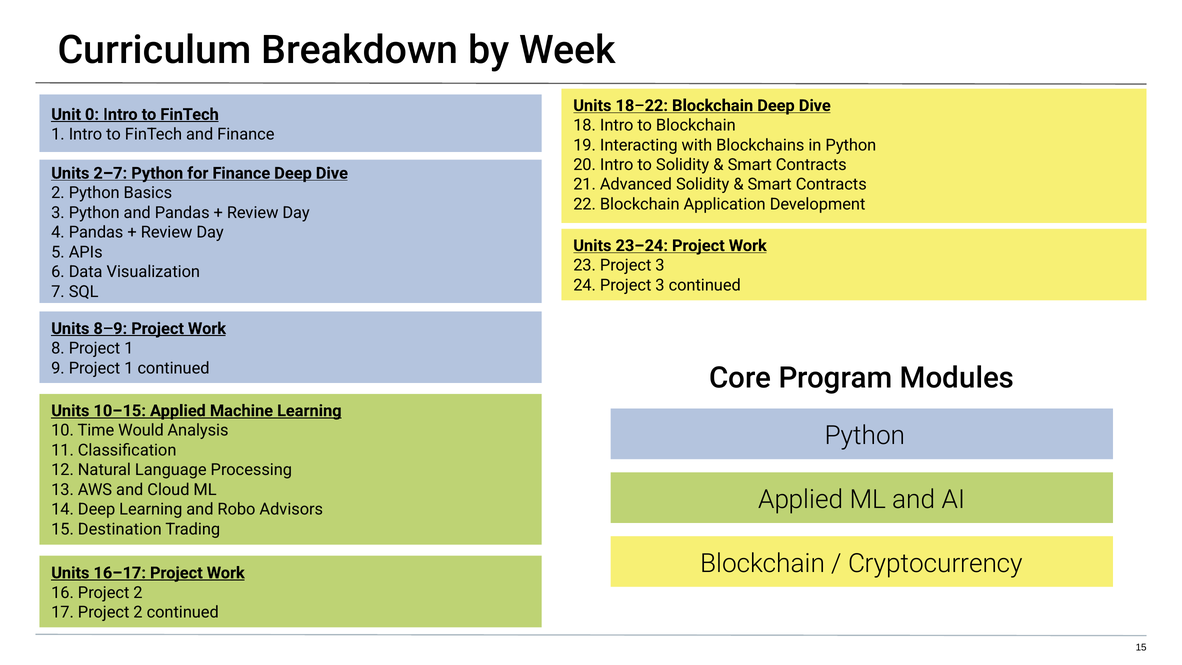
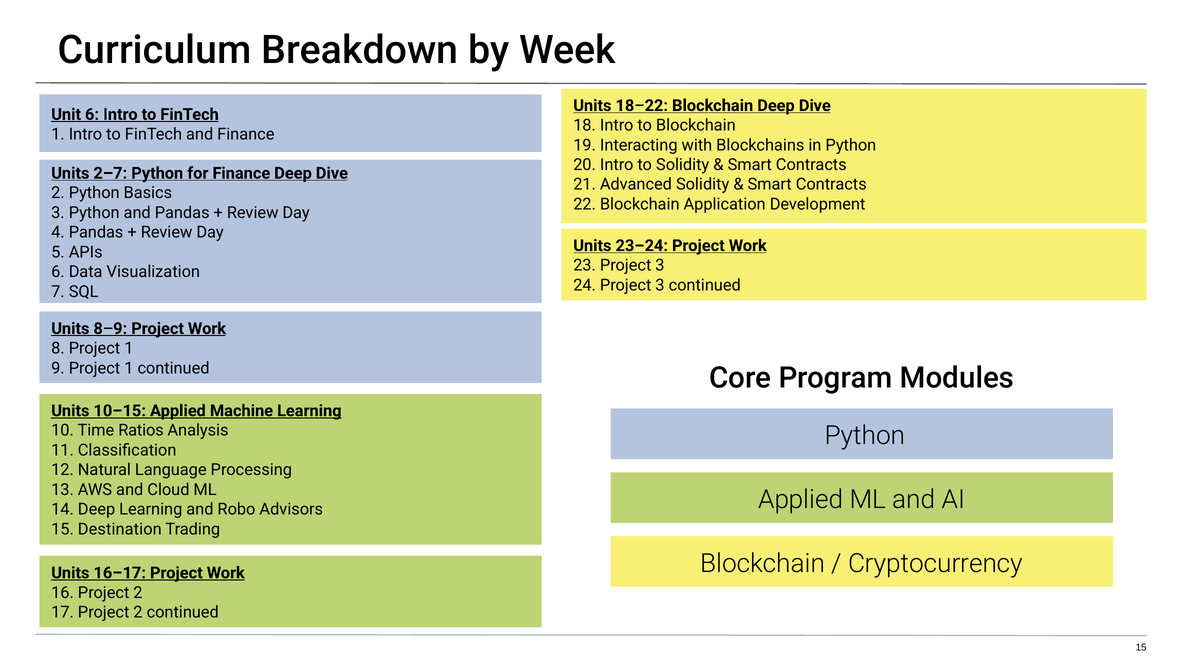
Unit 0: 0 -> 6 (92, 114)
Would: Would -> Ratios (141, 430)
